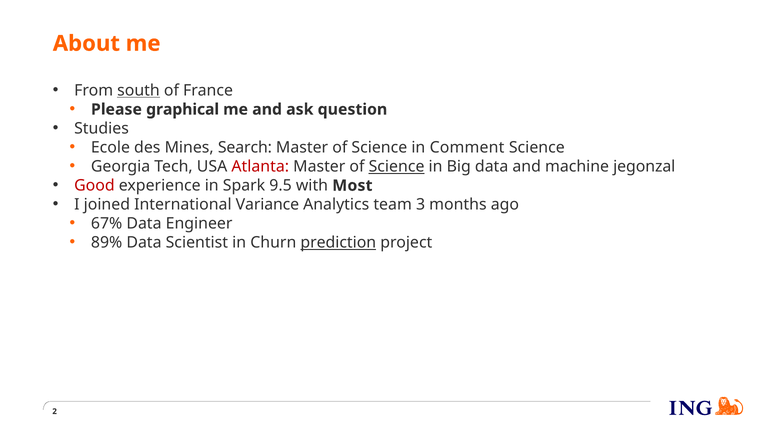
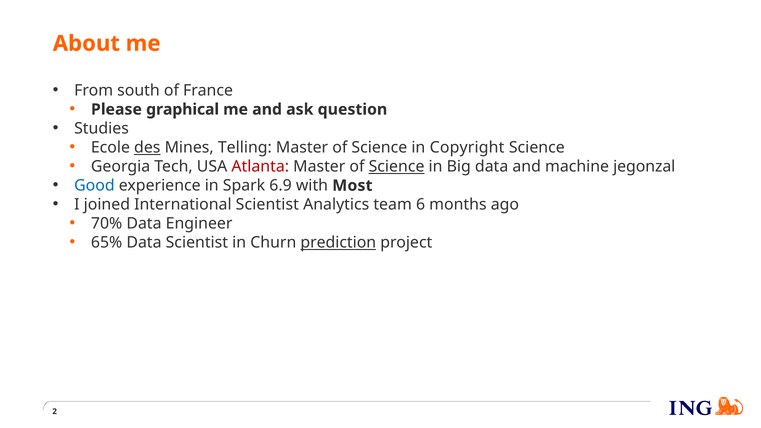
south underline: present -> none (138, 90)
des underline: none -> present (147, 148)
Search: Search -> Telling (245, 148)
Comment: Comment -> Copyright (467, 148)
Good colour: red -> blue (94, 186)
9.5: 9.5 -> 6.9 (281, 186)
International Variance: Variance -> Scientist (267, 205)
3: 3 -> 6 (421, 205)
67%: 67% -> 70% (107, 224)
89%: 89% -> 65% (107, 243)
